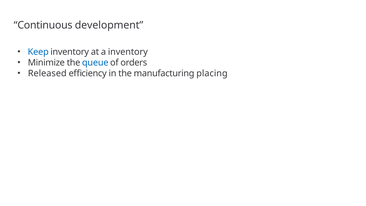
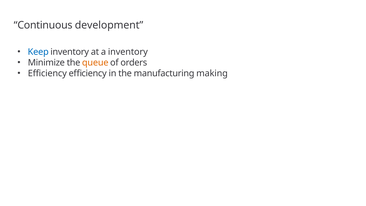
queue colour: blue -> orange (95, 63)
Released: Released -> Efficiency (47, 73)
placing: placing -> making (212, 73)
